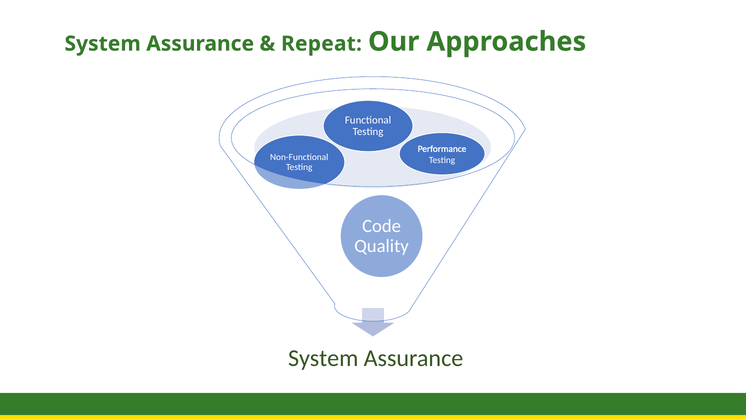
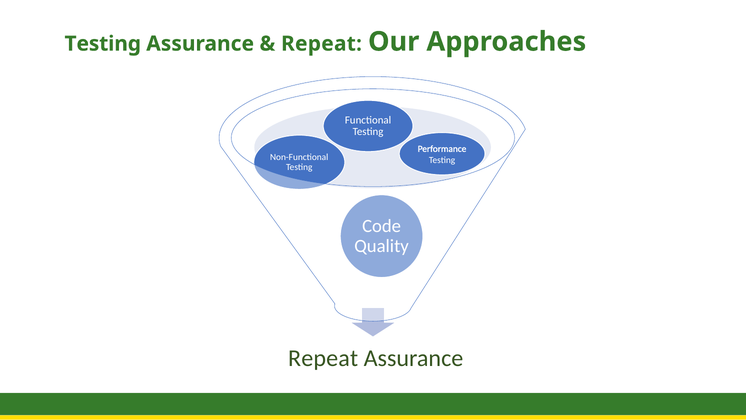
System: System -> Testing (103, 44)
System: System -> Repeat (323, 358)
